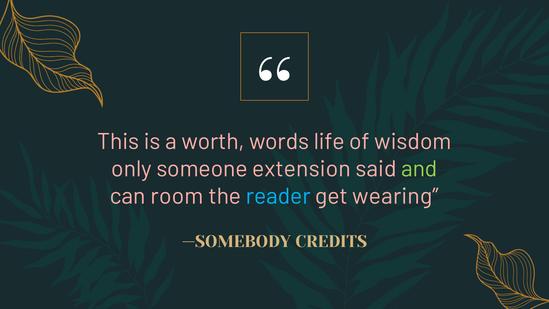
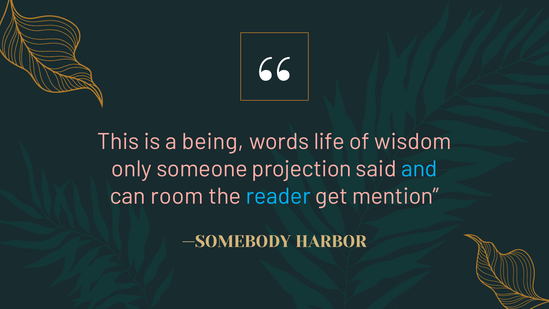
worth: worth -> being (213, 141)
extension: extension -> projection (302, 169)
and colour: light green -> light blue (419, 169)
wearing: wearing -> mention (396, 196)
CREDITS: CREDITS -> HARBOR (331, 242)
